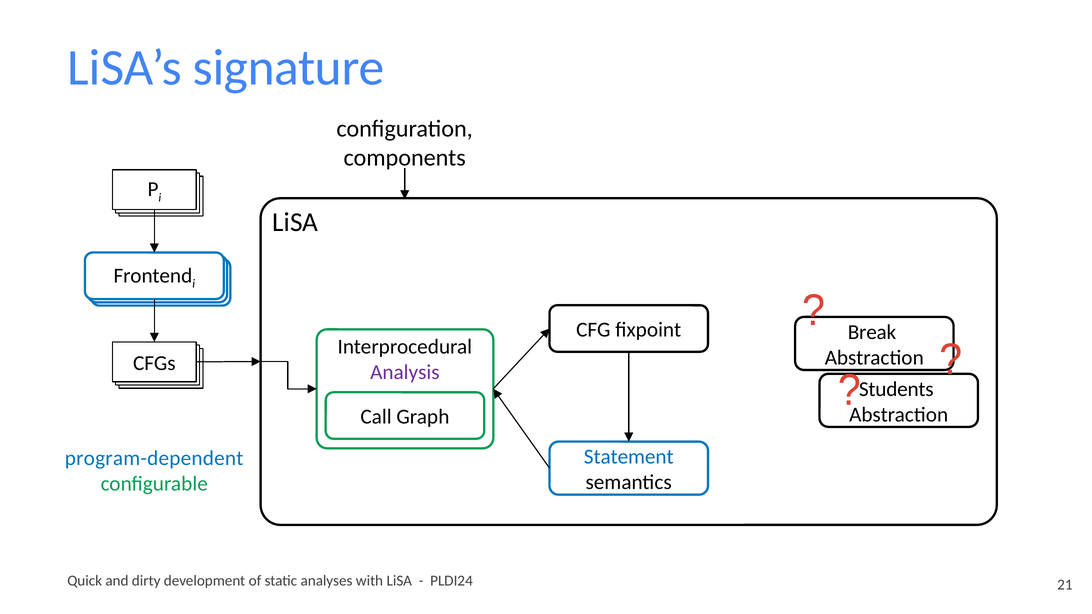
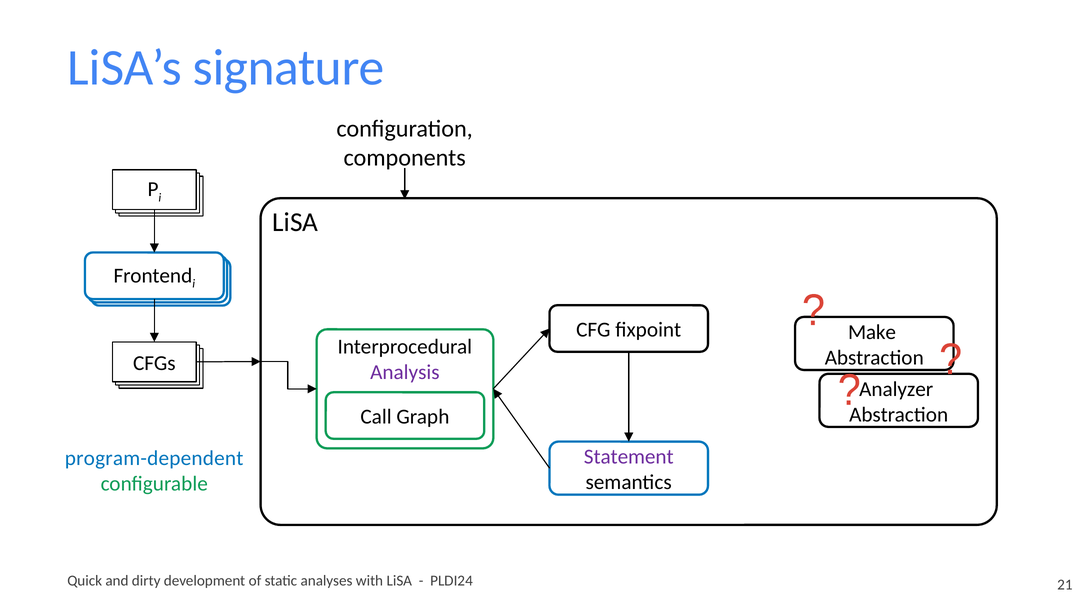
Break: Break -> Make (872, 332)
Students: Students -> Analyzer (896, 389)
Statement colour: blue -> purple (629, 457)
